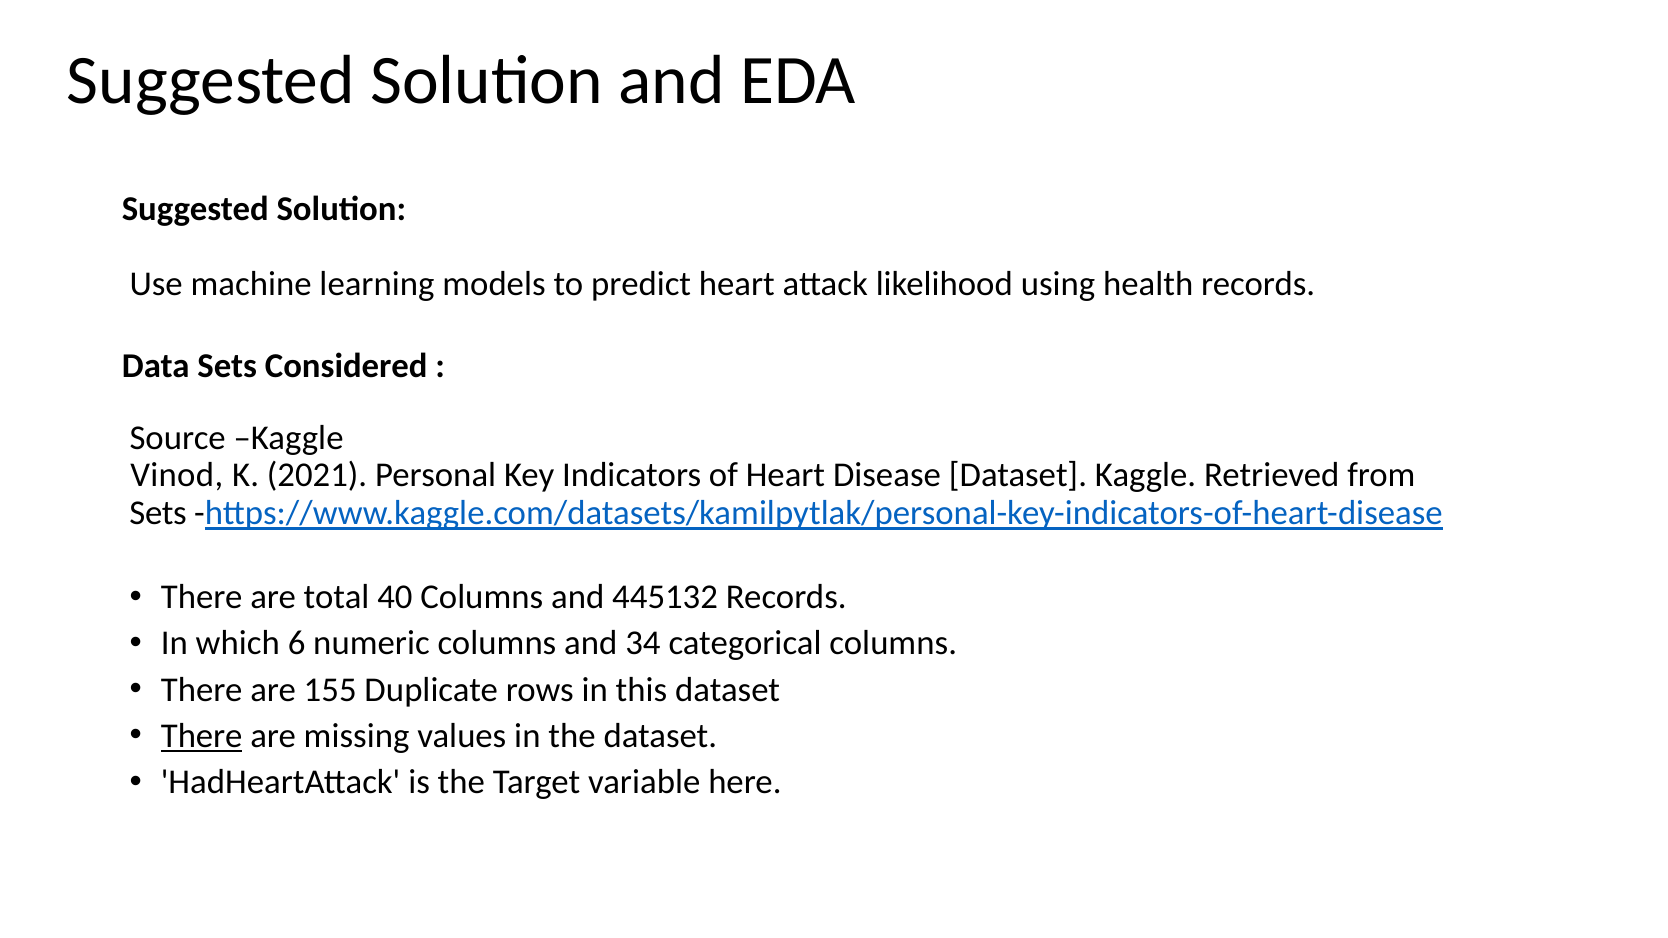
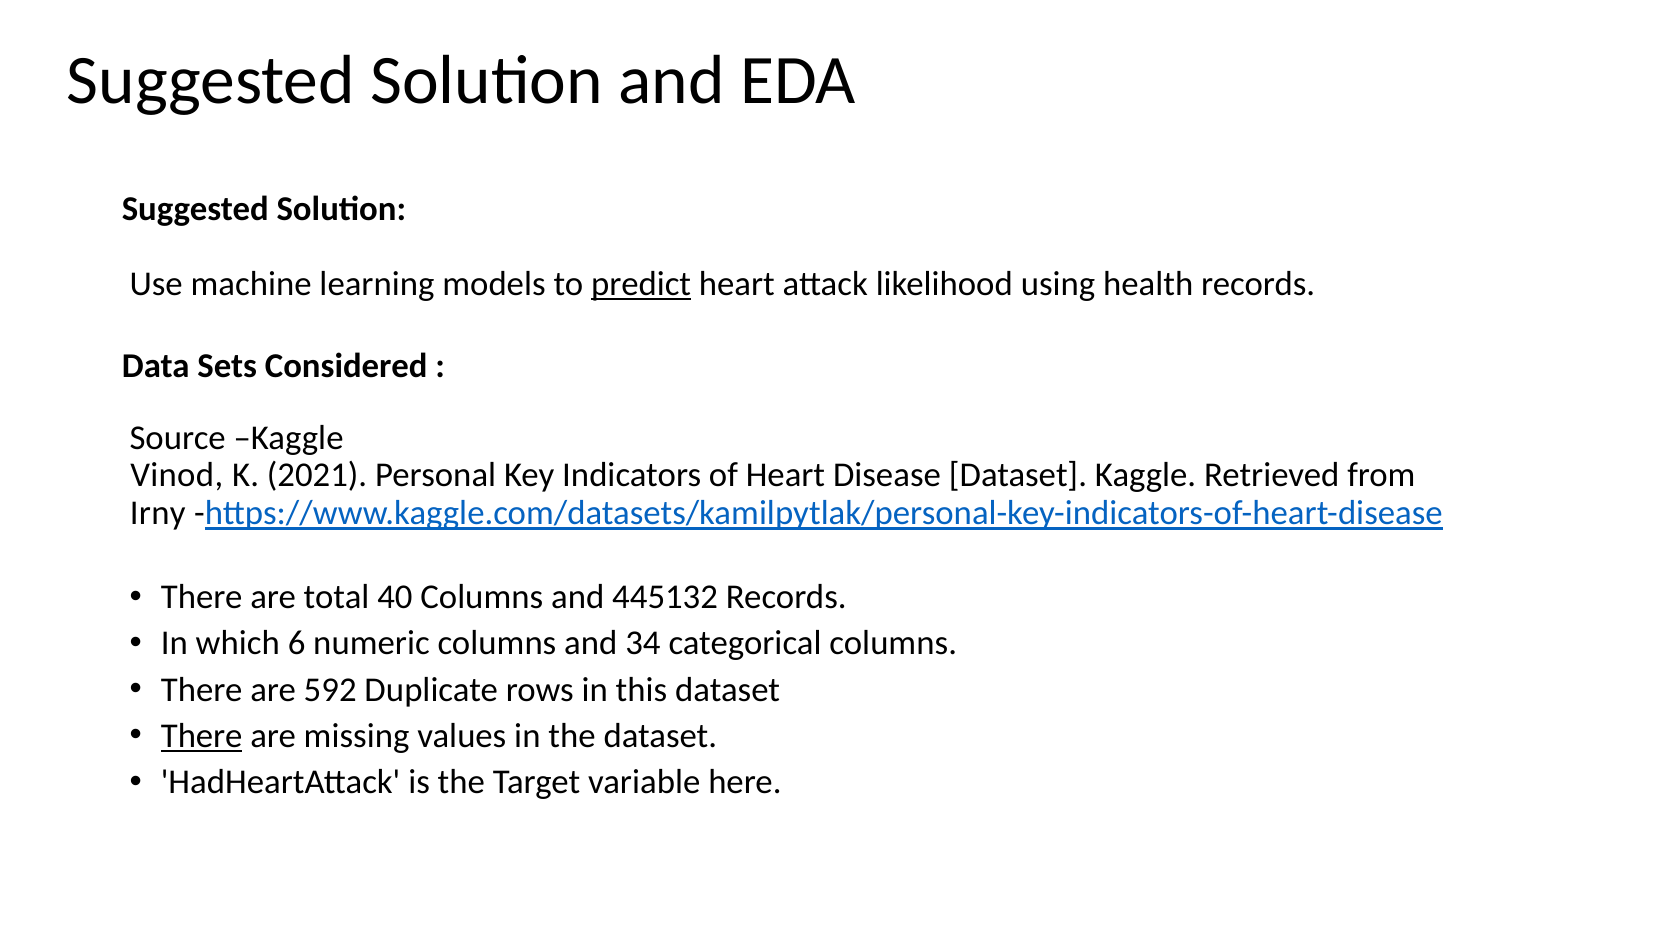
predict underline: none -> present (641, 284)
Sets: Sets -> Irny (158, 513)
155: 155 -> 592 (330, 690)
